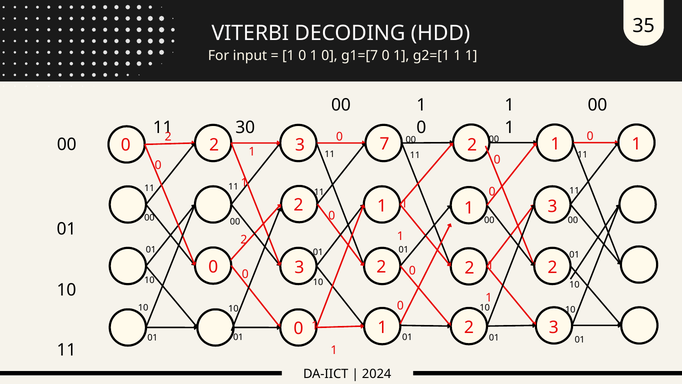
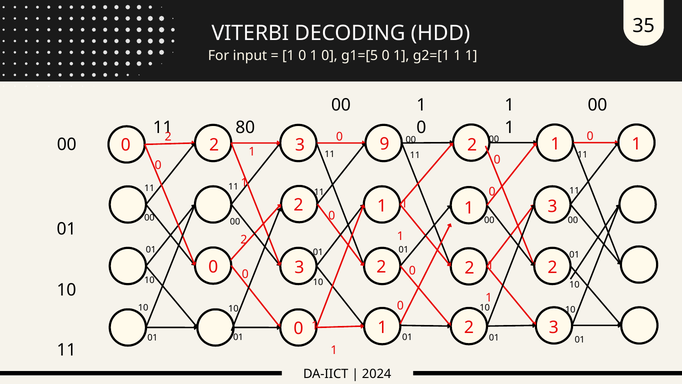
g1=[7: g1=[7 -> g1=[5 (360, 56)
30: 30 -> 80 (245, 127)
7: 7 -> 9 (384, 144)
